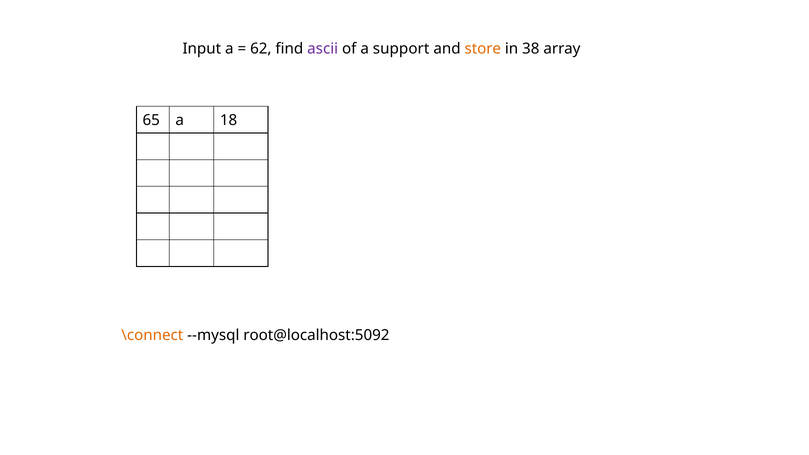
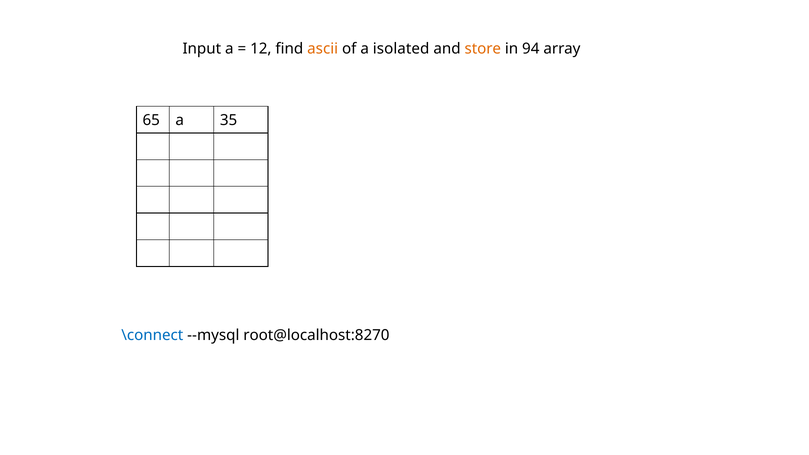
62: 62 -> 12 (261, 49)
ascii colour: purple -> orange (323, 49)
support: support -> isolated (401, 49)
38: 38 -> 94 (531, 49)
18: 18 -> 35 (229, 120)
\connect colour: orange -> blue (152, 335)
root@localhost:5092: root@localhost:5092 -> root@localhost:8270 (316, 335)
